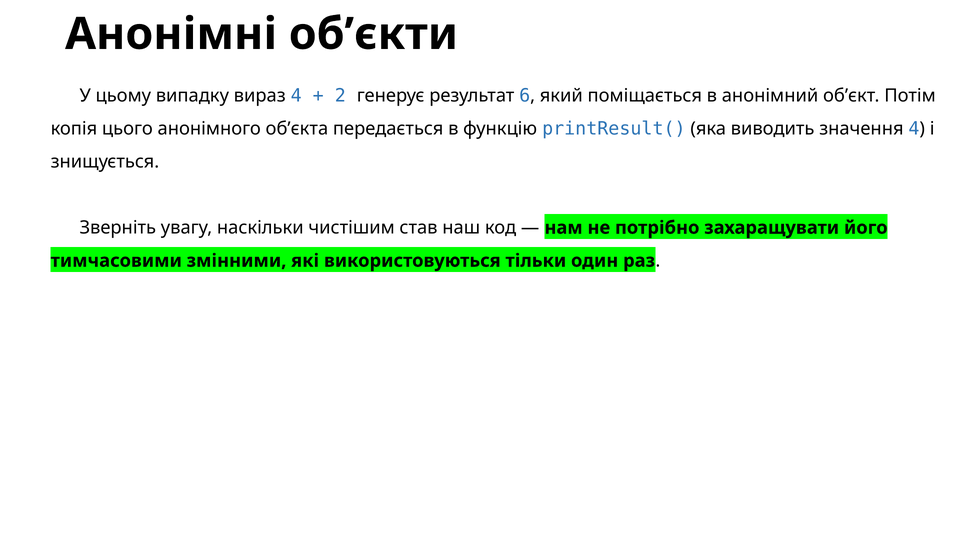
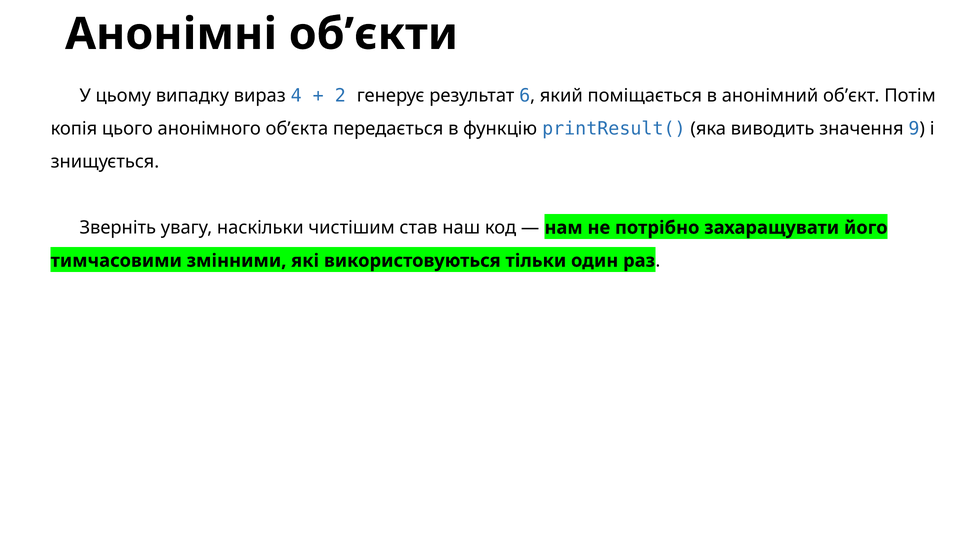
значення 4: 4 -> 9 (914, 129)
